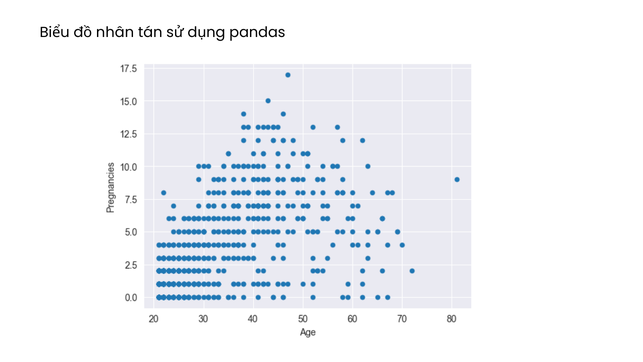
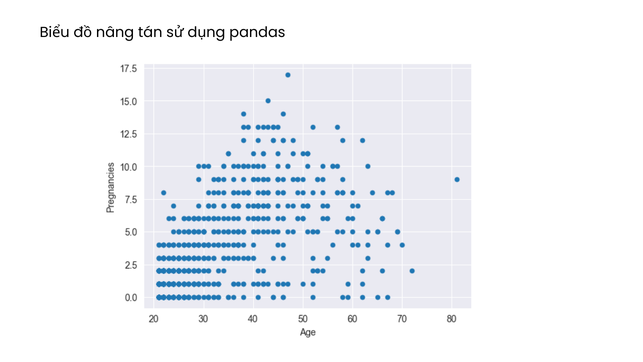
nhân: nhân -> nâng (115, 32)
